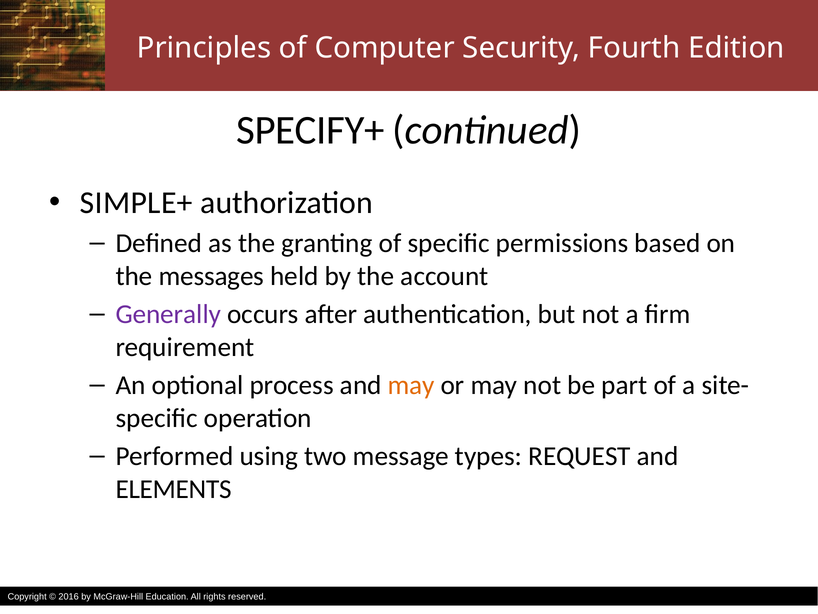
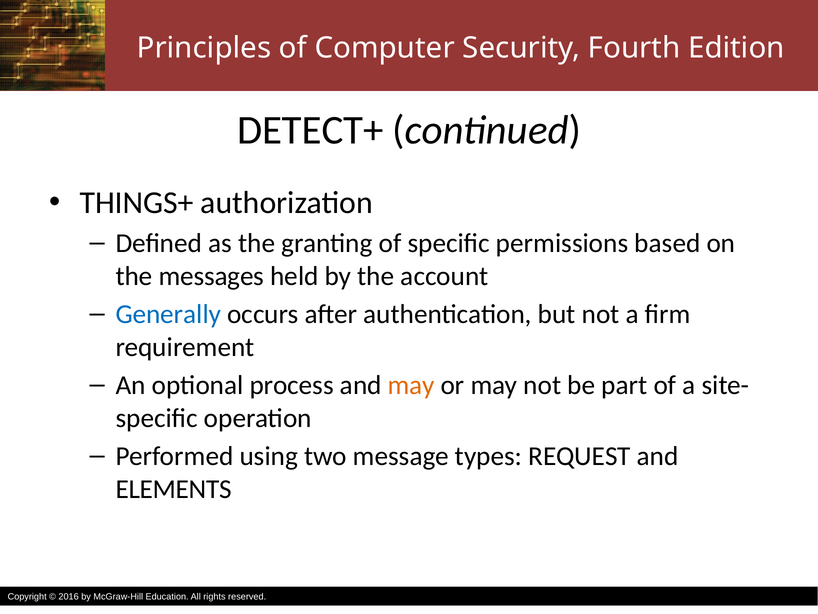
SPECIFY+: SPECIFY+ -> DETECT+ (310, 130)
SIMPLE+: SIMPLE+ -> THINGS+ (137, 203)
Generally colour: purple -> blue (168, 314)
